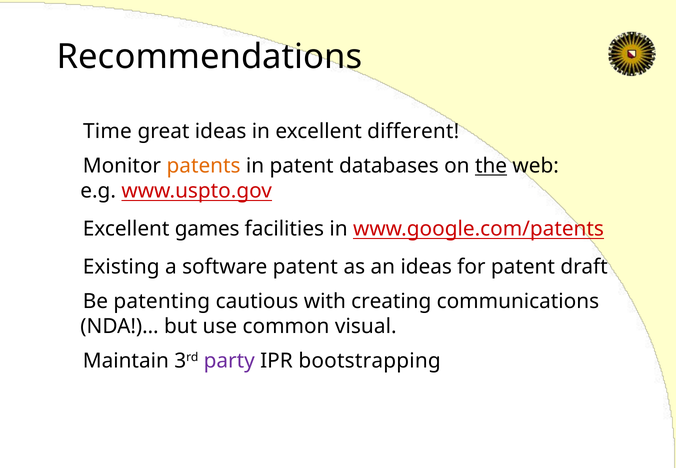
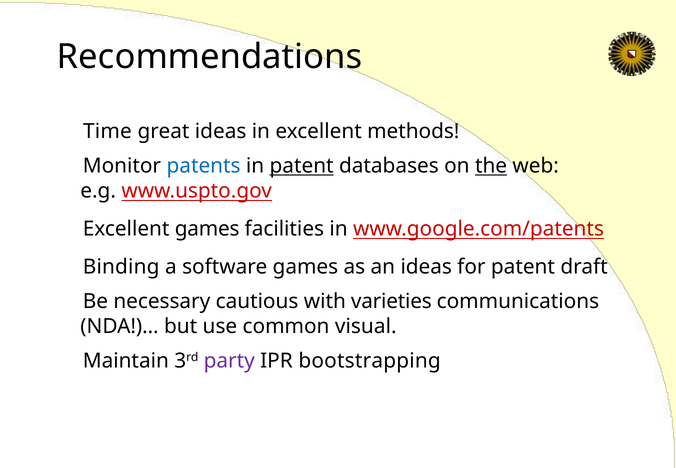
different: different -> methods (413, 131)
patents colour: orange -> blue (204, 166)
patent underline: none -> present (302, 166)
Existing: Existing -> Binding (121, 267)
software patent: patent -> games (305, 267)
patenting: patenting -> necessary (162, 301)
creating: creating -> varieties (391, 301)
